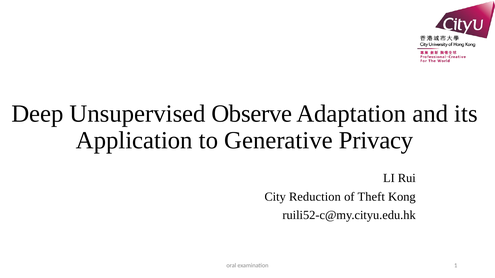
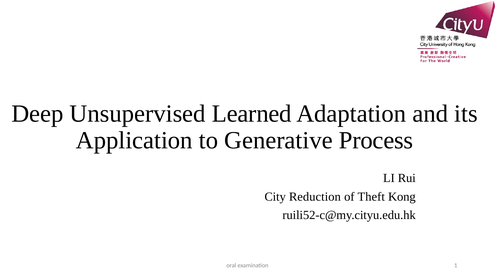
Observe: Observe -> Learned (252, 114)
Privacy: Privacy -> Process (376, 141)
